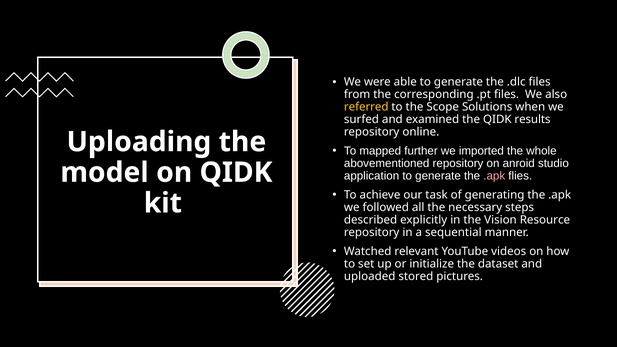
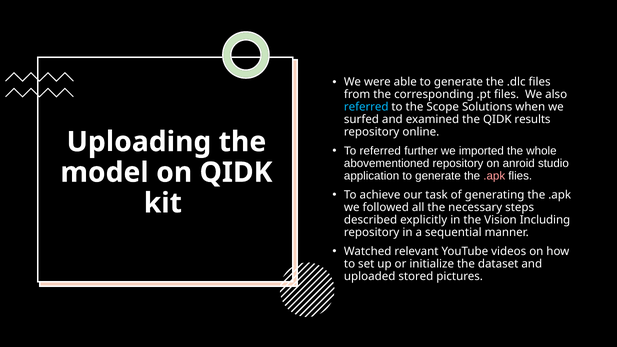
referred colour: yellow -> light blue (366, 107)
To mapped: mapped -> referred (380, 151)
Resource: Resource -> Including (545, 220)
